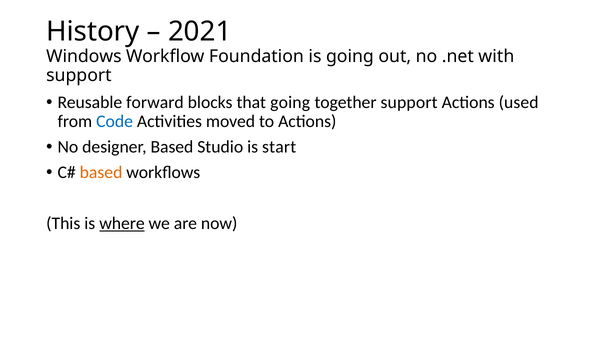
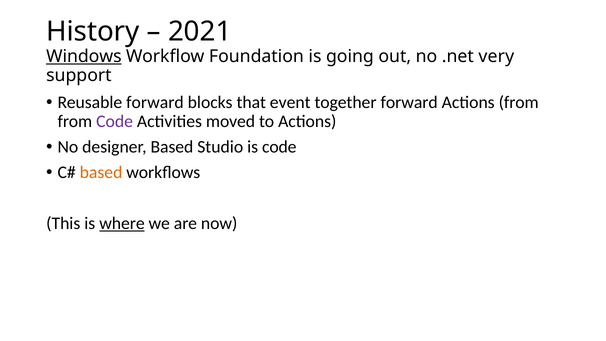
Windows underline: none -> present (84, 56)
with: with -> very (496, 56)
that going: going -> event (290, 102)
together support: support -> forward (409, 102)
Actions used: used -> from (519, 102)
Code colour: blue -> purple (115, 122)
is start: start -> code (279, 147)
